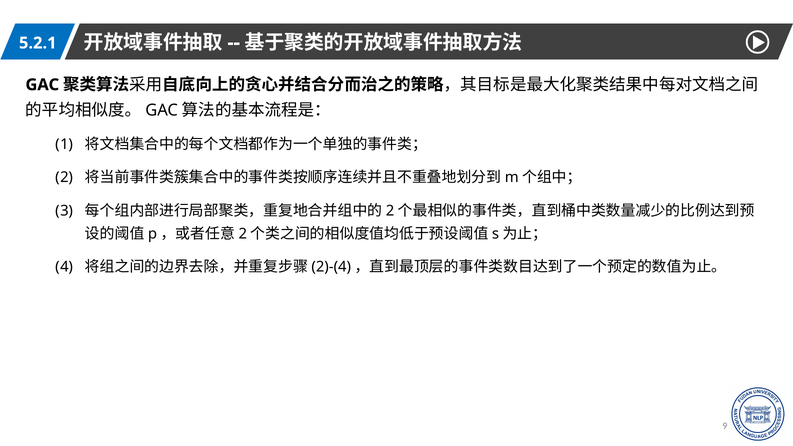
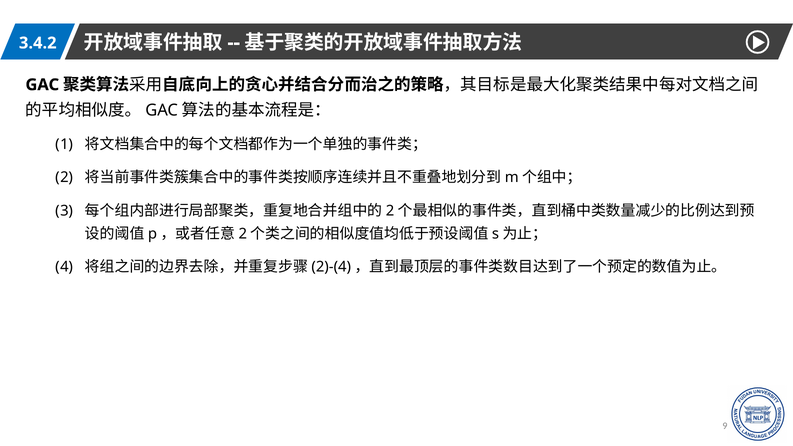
5.2.1: 5.2.1 -> 3.4.2 (38, 43)
